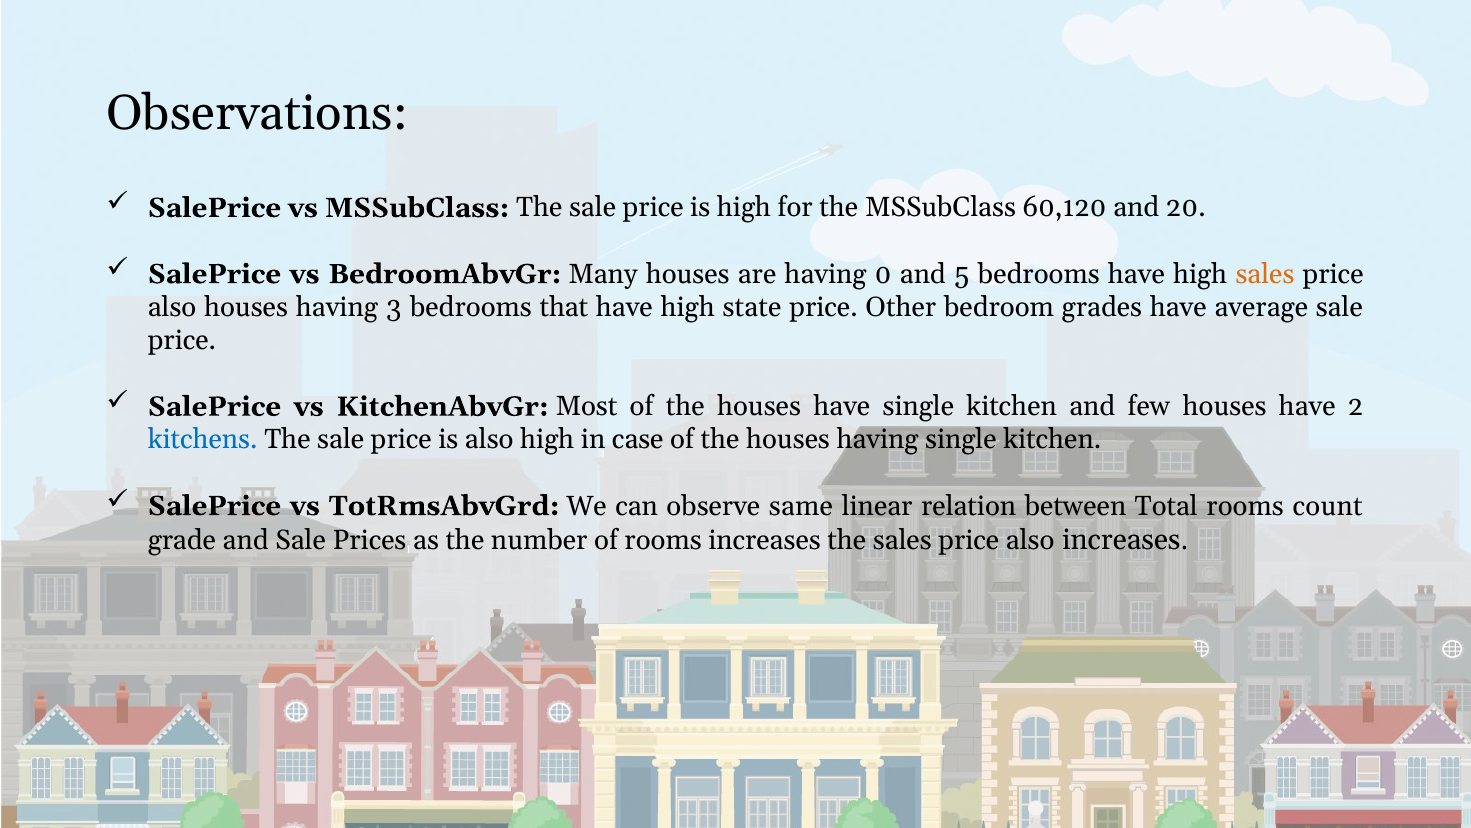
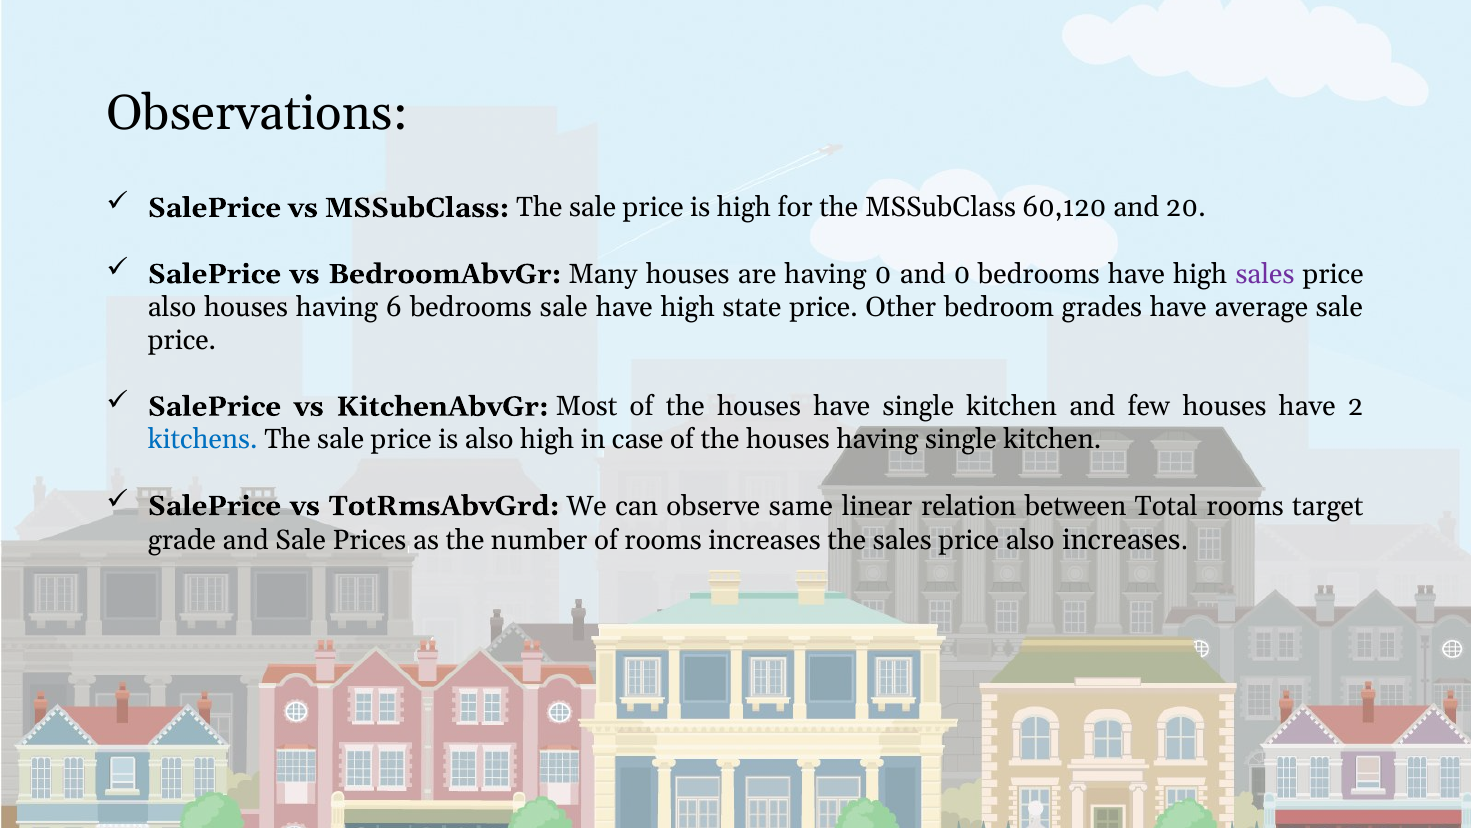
and 5: 5 -> 0 (962, 274)
sales colour: orange -> purple (1265, 274)
3: 3 -> 6 (394, 307)
bedrooms that: that -> sale (564, 307)
count: count -> target (1328, 506)
